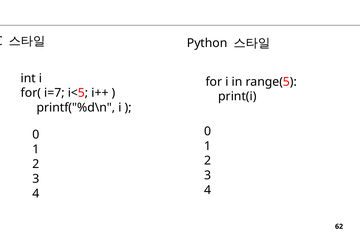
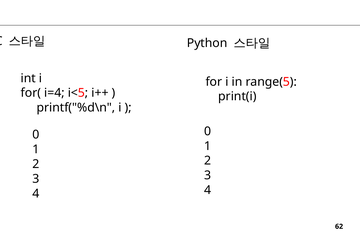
i=7: i=7 -> i=4 (54, 93)
